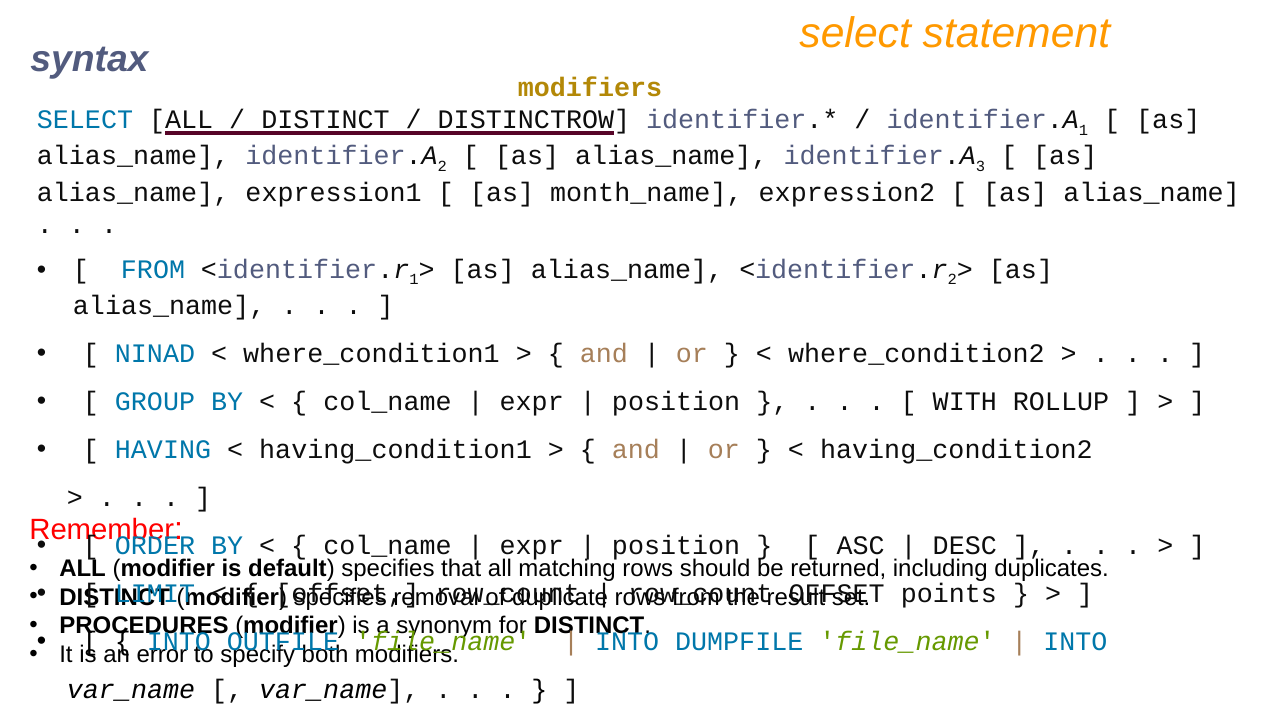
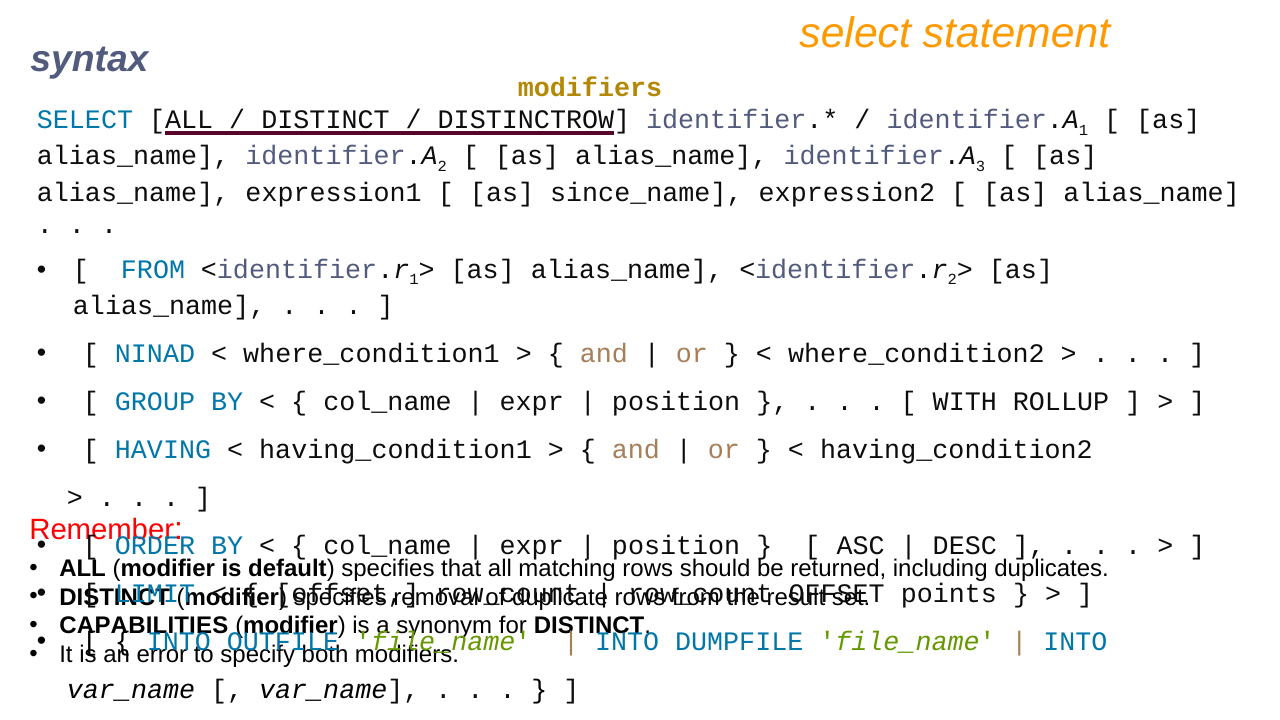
month_name: month_name -> since_name (646, 193)
PROCEDURES: PROCEDURES -> CAPABILITIES (144, 626)
